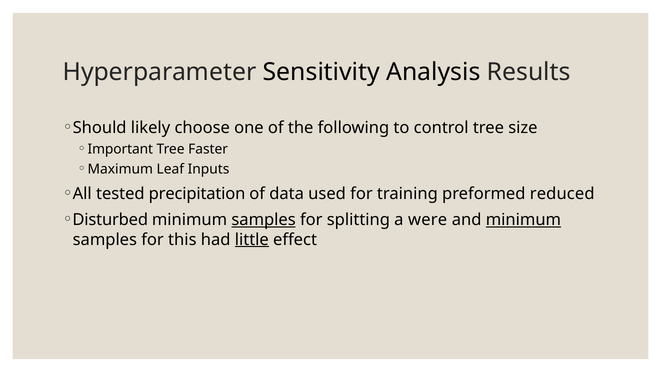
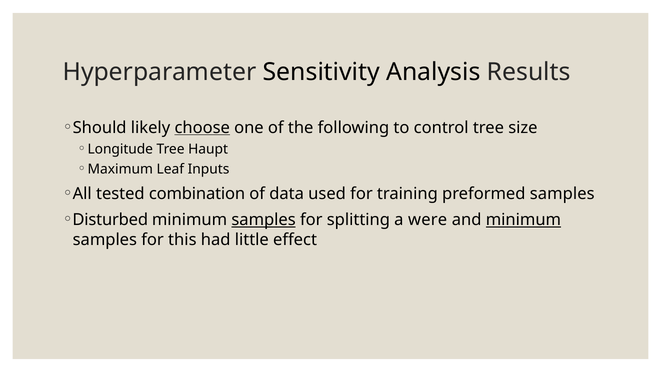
choose underline: none -> present (202, 128)
Important: Important -> Longitude (120, 149)
Faster: Faster -> Haupt (208, 149)
precipitation: precipitation -> combination (197, 194)
preformed reduced: reduced -> samples (562, 194)
little underline: present -> none (252, 239)
